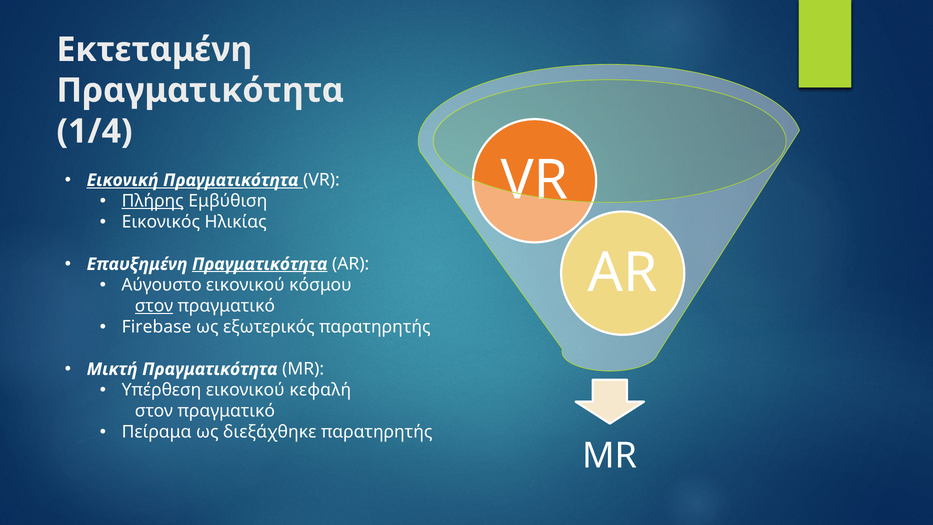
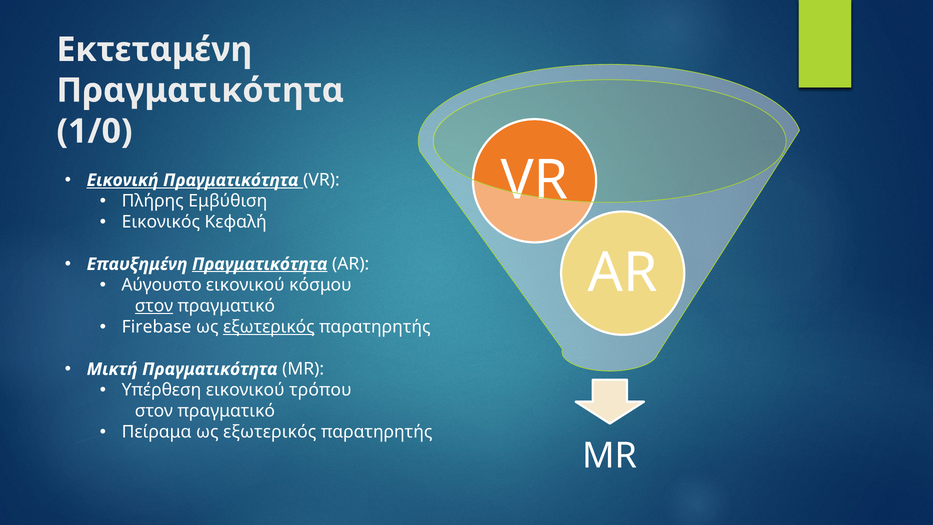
1/4: 1/4 -> 1/0 (95, 131)
Πλήρης underline: present -> none (153, 201)
Ηλικίας: Ηλικίας -> Κεφαλή (236, 222)
εξωτερικός underline: none -> present (269, 327)
κεφαλή: κεφαλή -> τρόπου (320, 390)
διεξάχθηκε: διεξάχθηκε -> εξωτερικός (270, 432)
